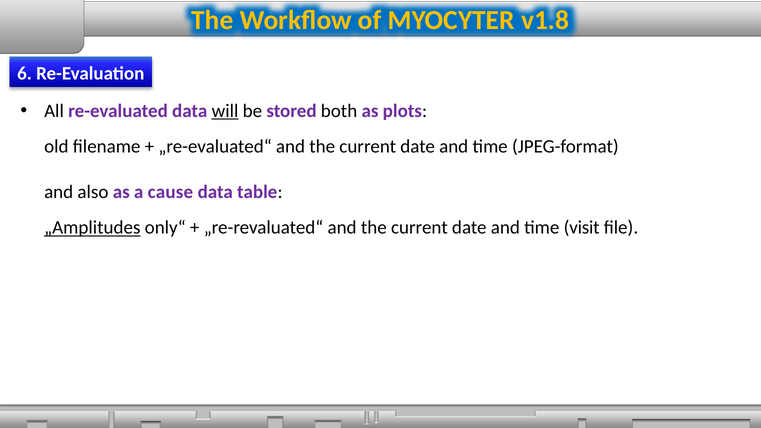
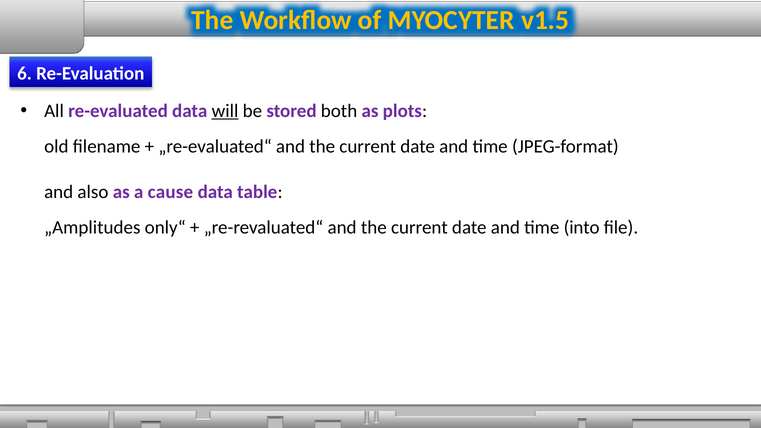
v1.8: v1.8 -> v1.5 (545, 20)
„Amplitudes underline: present -> none (92, 228)
visit: visit -> into (582, 228)
